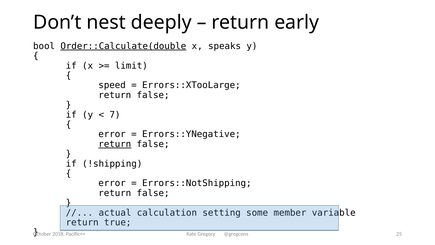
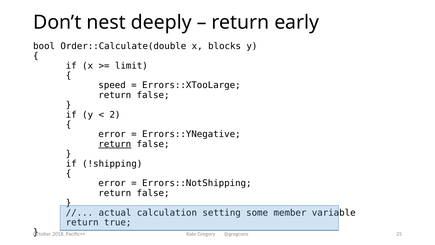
Order::Calculate(double underline: present -> none (123, 46)
speaks: speaks -> blocks (225, 46)
7: 7 -> 2 (115, 115)
